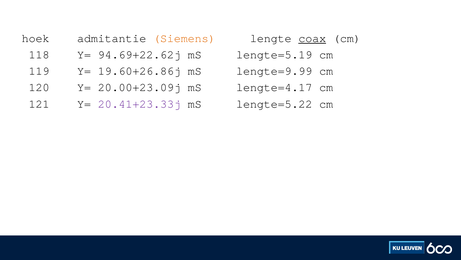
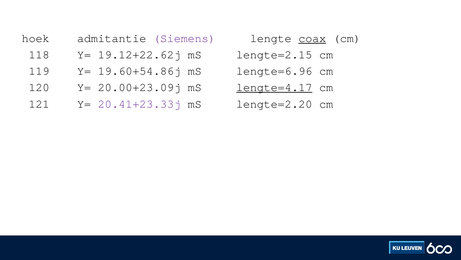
Siemens colour: orange -> purple (184, 38)
94.69+22.62j: 94.69+22.62j -> 19.12+22.62j (139, 55)
lengte=5.19: lengte=5.19 -> lengte=2.15 (274, 55)
19.60+26.86j: 19.60+26.86j -> 19.60+54.86j (139, 71)
lengte=9.99: lengte=9.99 -> lengte=6.96 (274, 71)
lengte=4.17 underline: none -> present (274, 87)
lengte=5.22: lengte=5.22 -> lengte=2.20 (274, 104)
